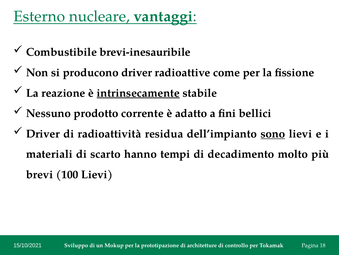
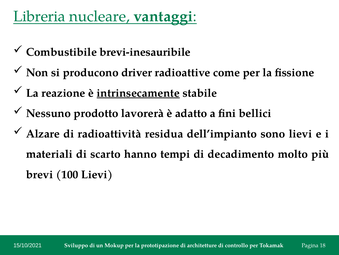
Esterno: Esterno -> Libreria (39, 16)
corrente: corrente -> lavorerà (142, 113)
Driver: Driver -> Alzare (43, 133)
sono underline: present -> none (273, 133)
